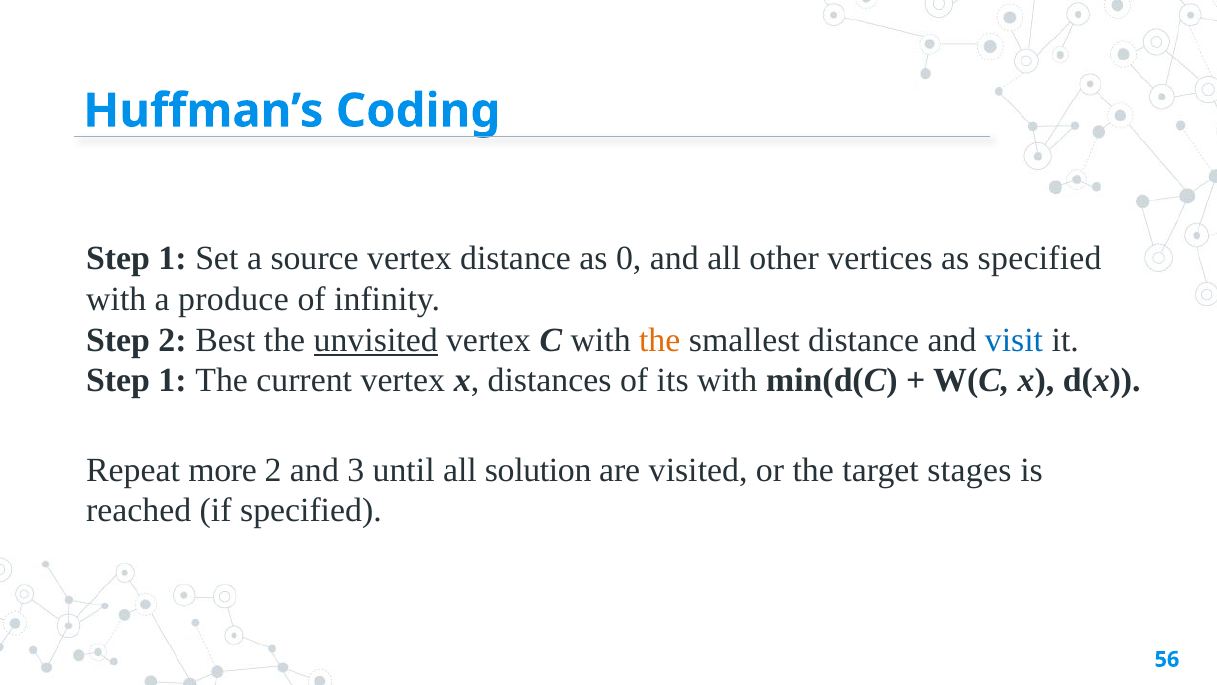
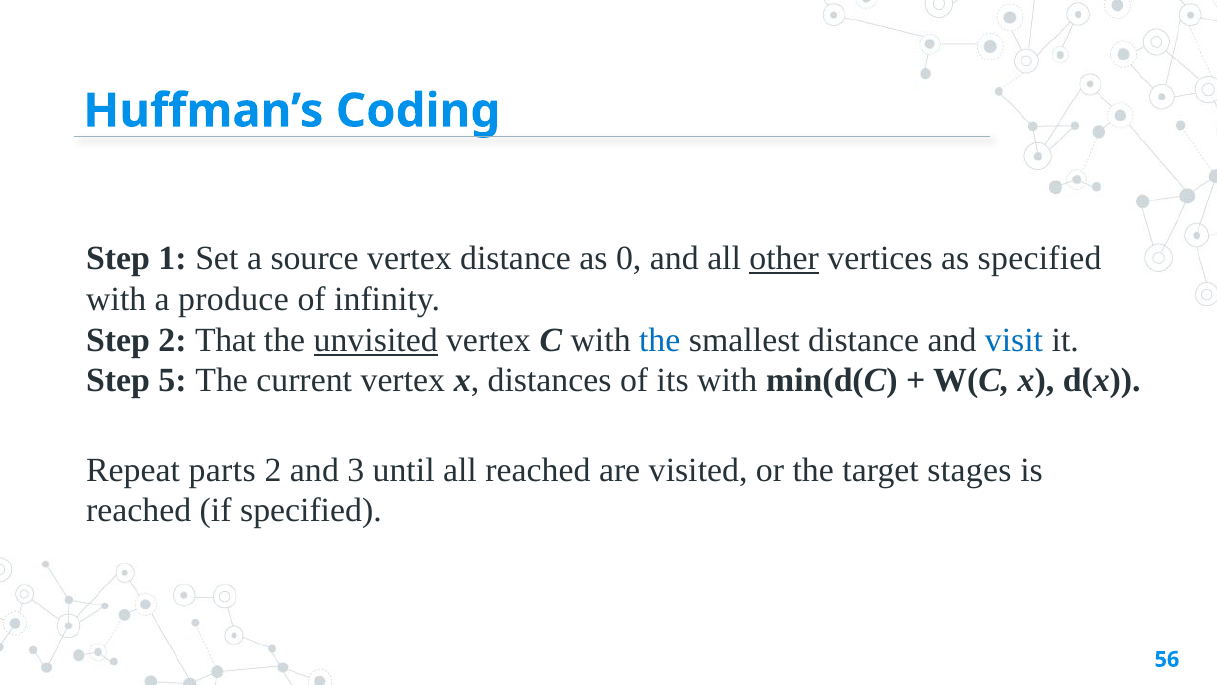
other underline: none -> present (784, 259)
Best: Best -> That (226, 340)
the colour: orange -> blue (660, 340)
1: 1 -> 5 (173, 380)
more: more -> parts (222, 470)
all solution: solution -> reached (538, 470)
